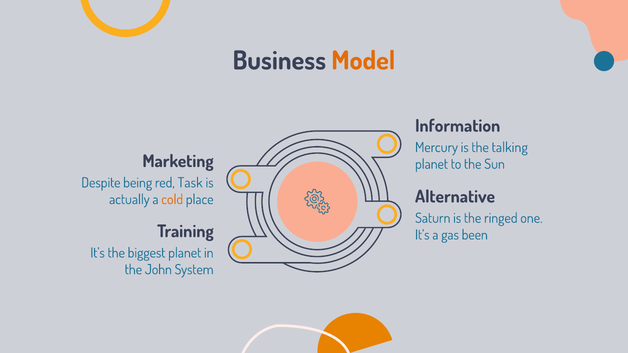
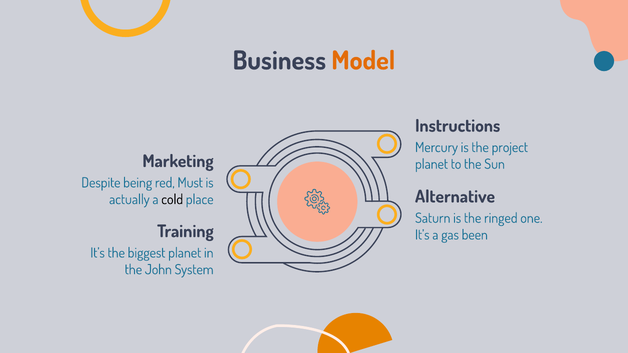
Information: Information -> Instructions (458, 126)
talking: talking -> project (510, 148)
Task: Task -> Must (190, 183)
cold colour: orange -> black (172, 200)
